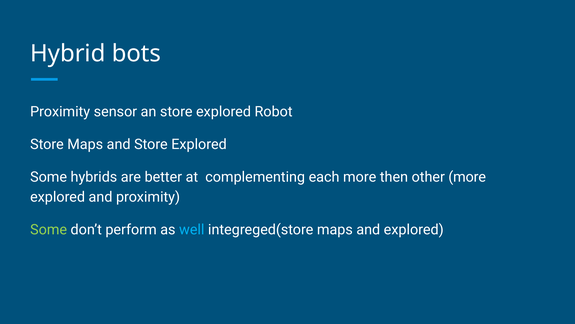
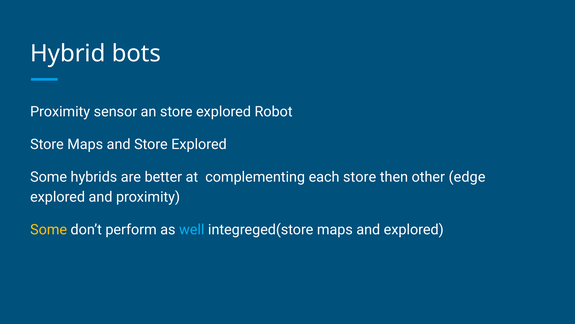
each more: more -> store (360, 177)
other more: more -> edge (467, 177)
Some colour: light green -> yellow (49, 229)
